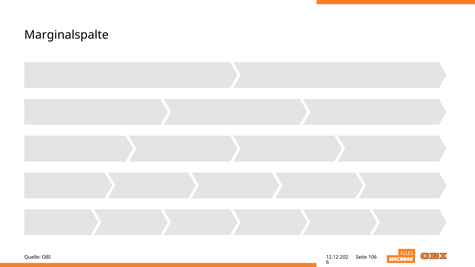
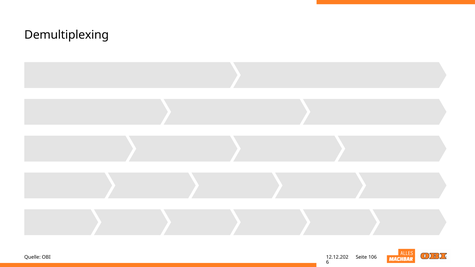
Marginalspalte: Marginalspalte -> Demultiplexing (67, 35)
